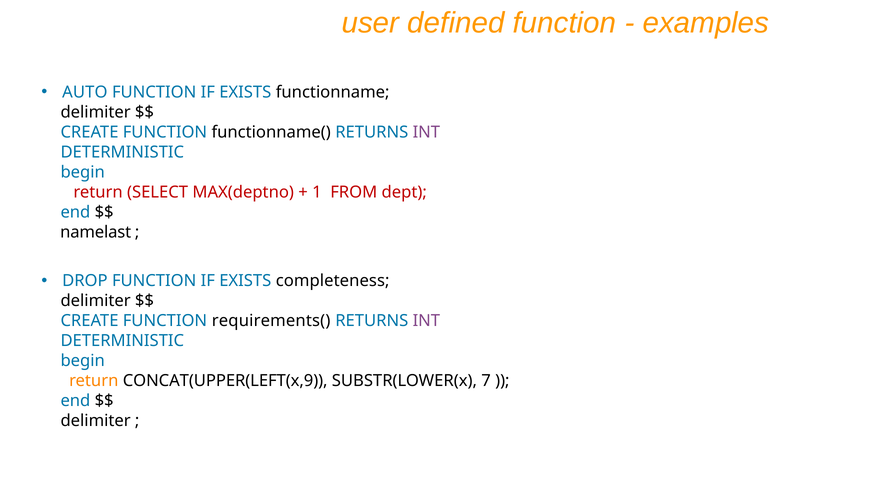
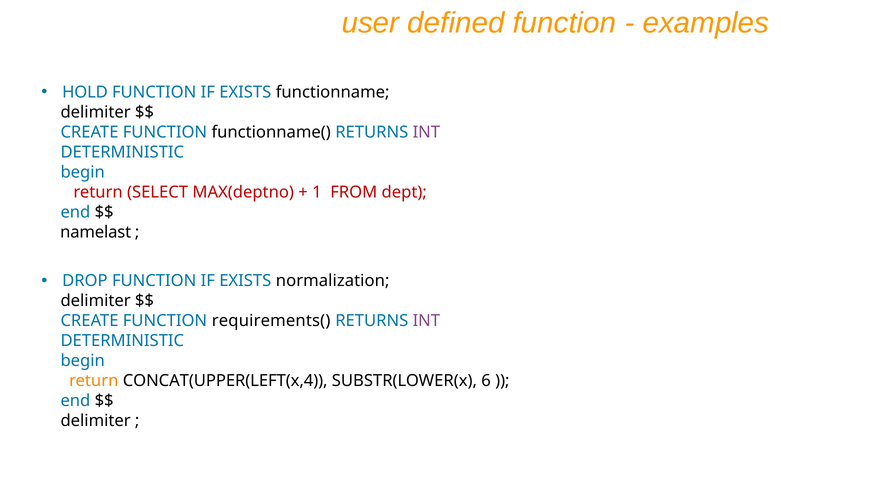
AUTO: AUTO -> HOLD (85, 92)
completeness: completeness -> normalization (333, 281)
CONCAT(UPPER(LEFT(x,9: CONCAT(UPPER(LEFT(x,9 -> CONCAT(UPPER(LEFT(x,4 (225, 381)
7: 7 -> 6 (486, 381)
